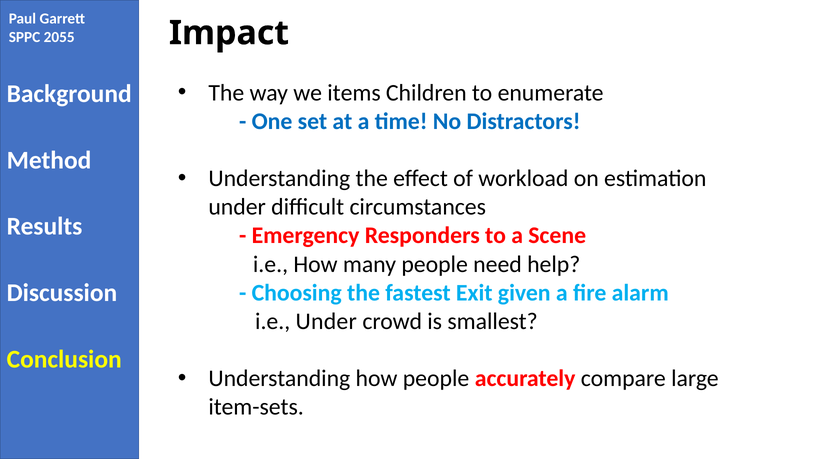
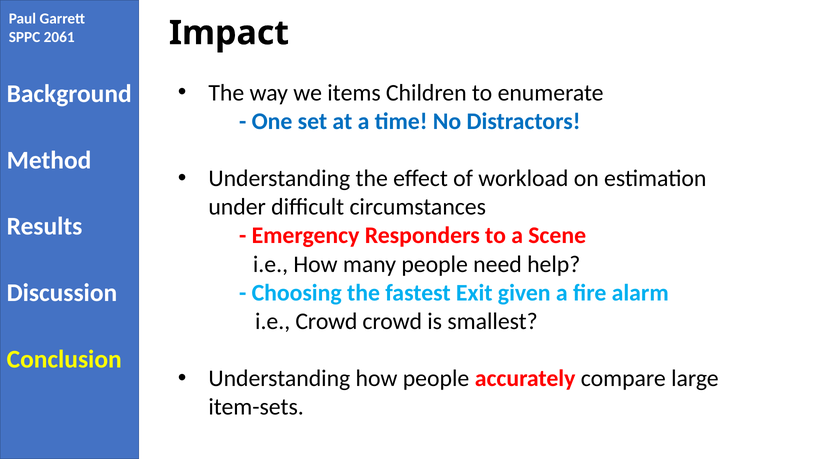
2055: 2055 -> 2061 (59, 37)
i.e Under: Under -> Crowd (326, 321)
